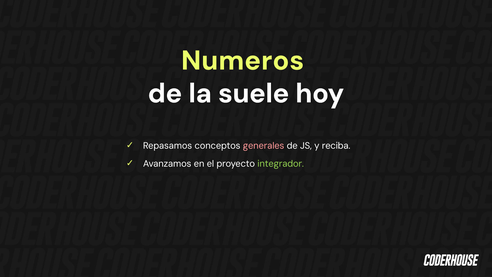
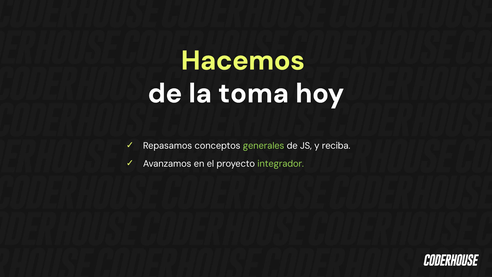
Numeros: Numeros -> Hacemos (243, 60)
suele: suele -> toma (254, 93)
generales colour: pink -> light green (264, 146)
